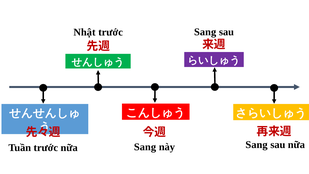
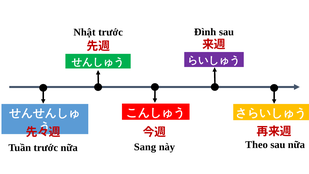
Sang: Sang -> Đình (205, 32)
Sang: Sang -> Theo (257, 145)
